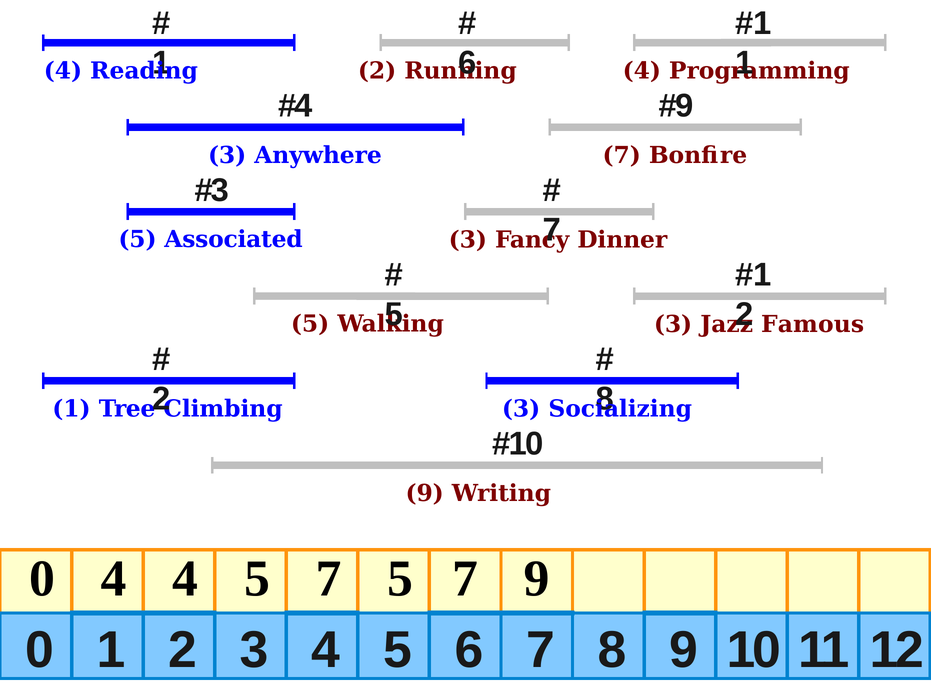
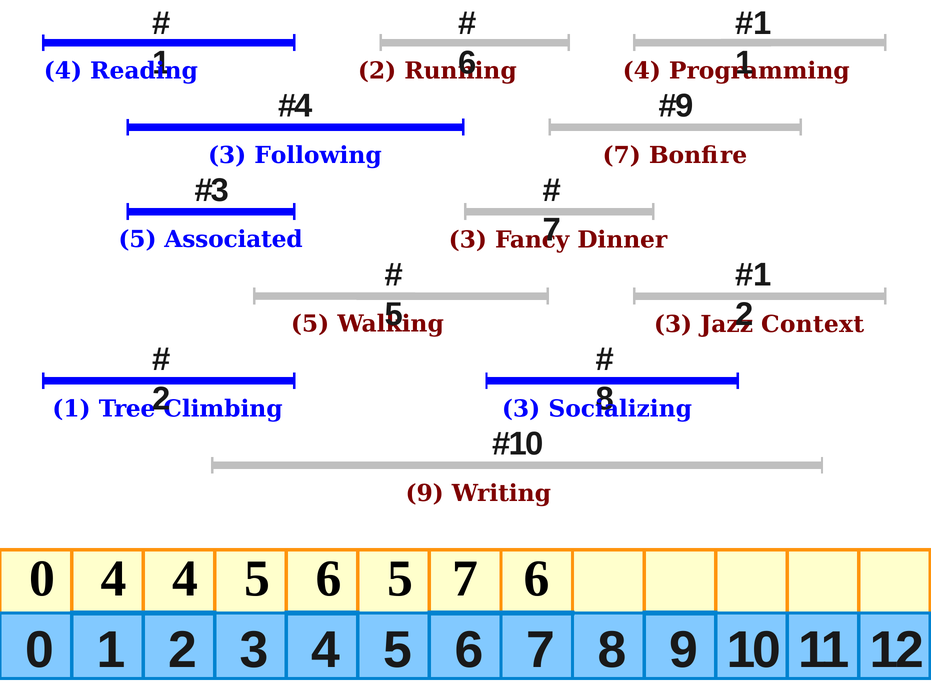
Anywhere: Anywhere -> Following (318, 155)
Famous: Famous -> Context (813, 324)
4 4 5 7: 7 -> 6 (329, 578)
7 9: 9 -> 6 (537, 578)
